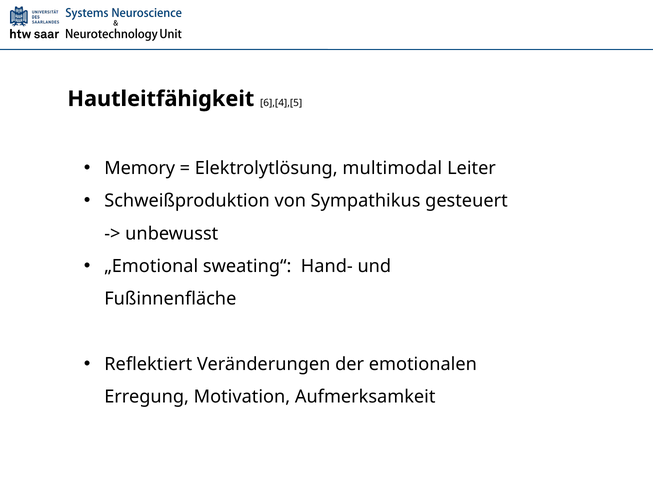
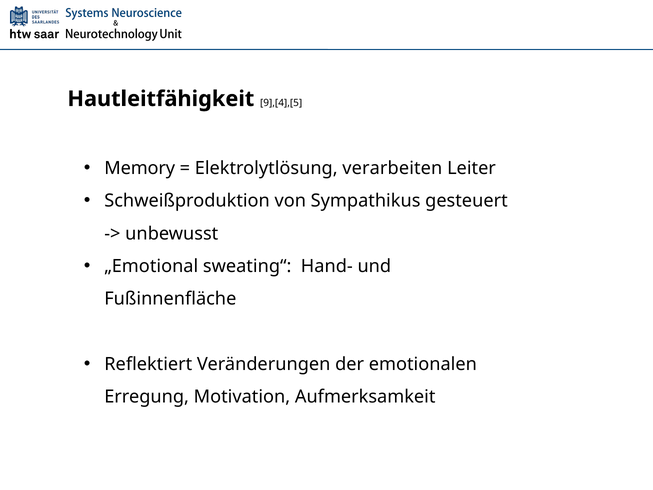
6],[4],[5: 6],[4],[5 -> 9],[4],[5 (281, 103)
multimodal: multimodal -> verarbeiten (392, 168)
